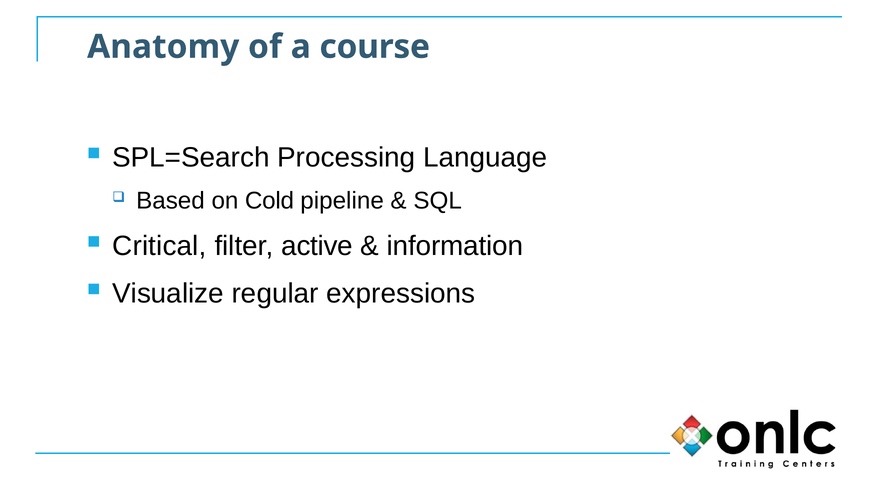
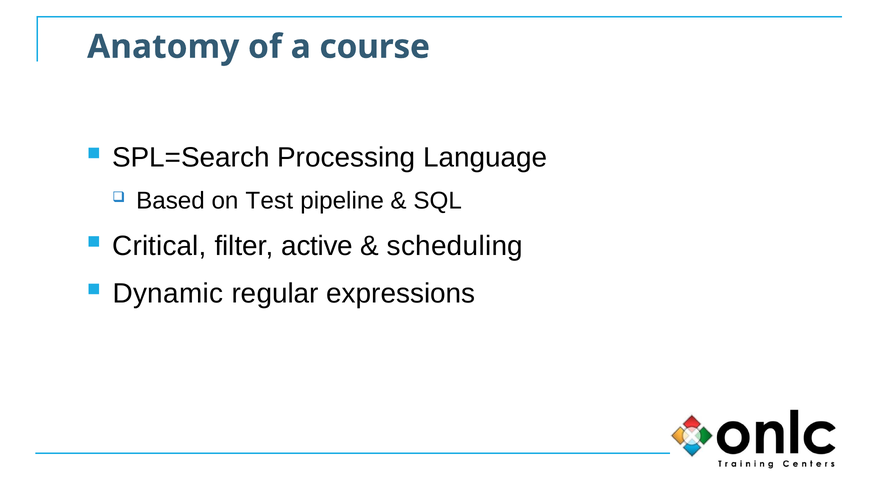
Cold: Cold -> Test (269, 200)
information: information -> scheduling (455, 246)
Visualize: Visualize -> Dynamic (168, 293)
